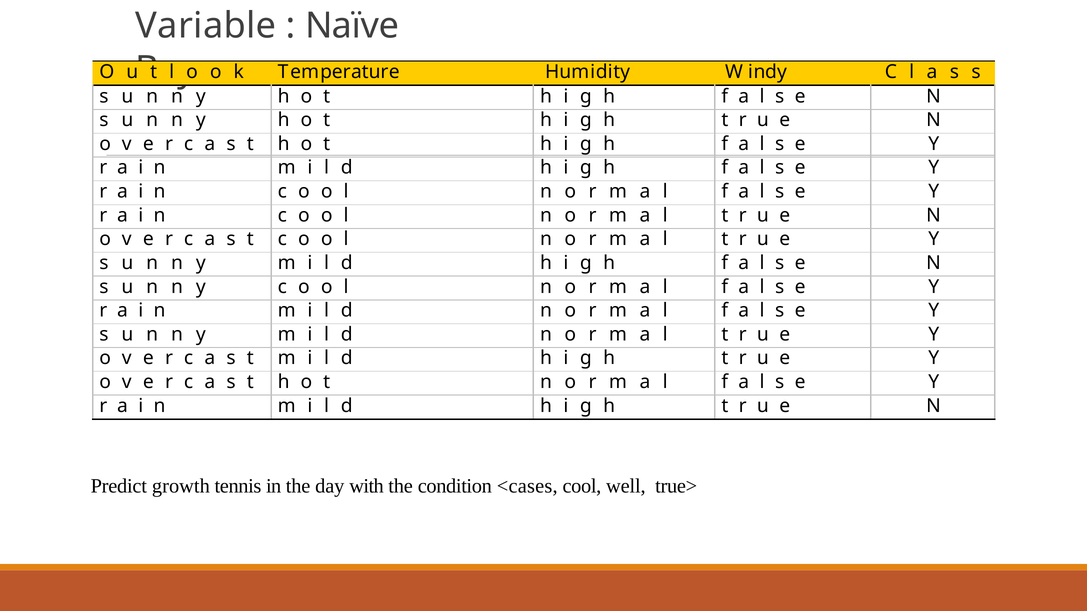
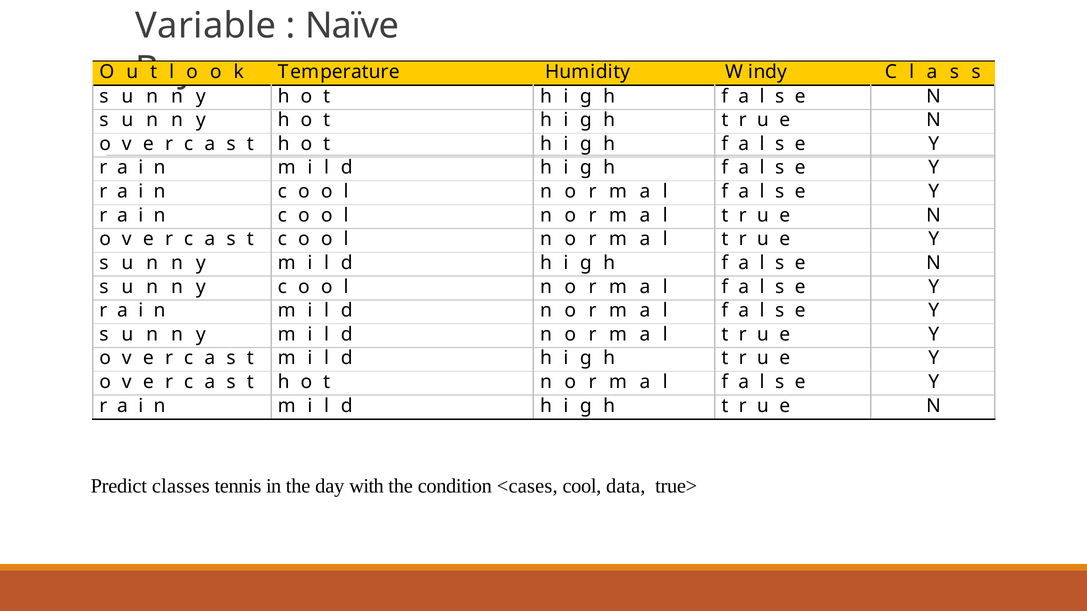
growth: growth -> classes (181, 486)
well: well -> data (626, 486)
